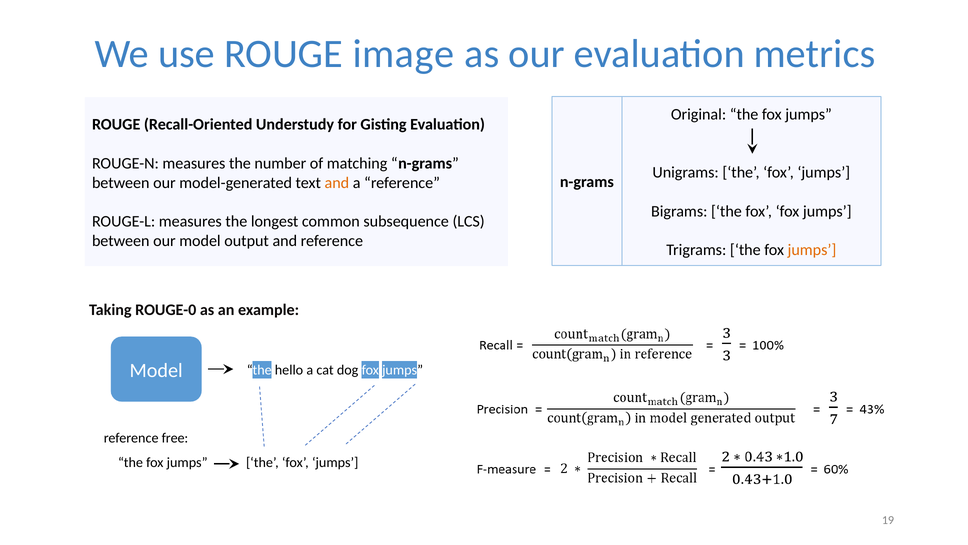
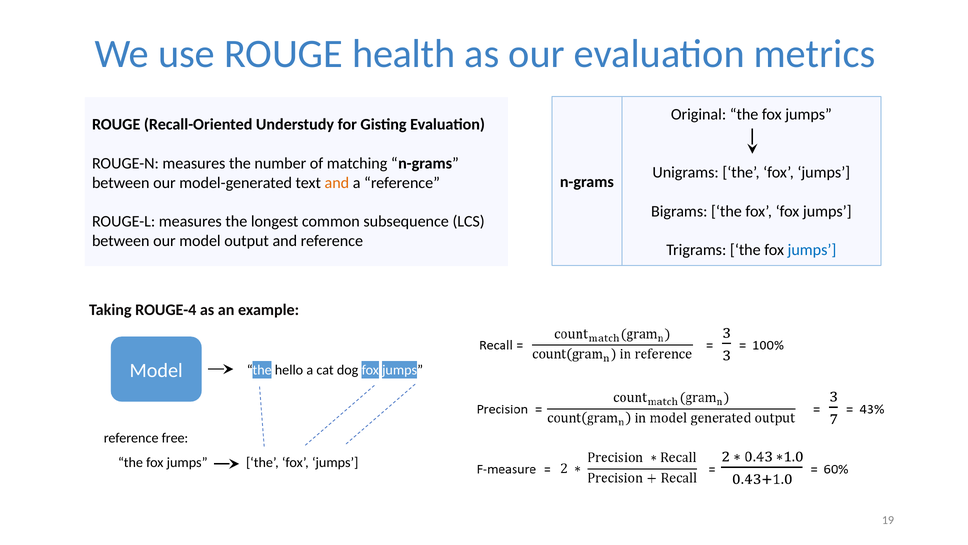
image: image -> health (404, 54)
jumps colour: orange -> blue (812, 250)
ROUGE-0: ROUGE-0 -> ROUGE-4 (166, 310)
